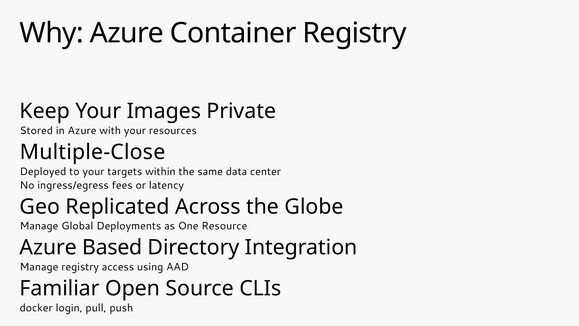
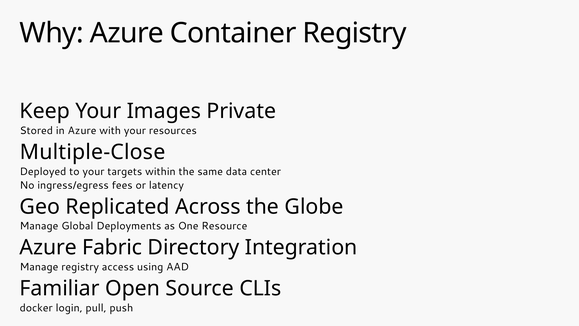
Based: Based -> Fabric (112, 247)
